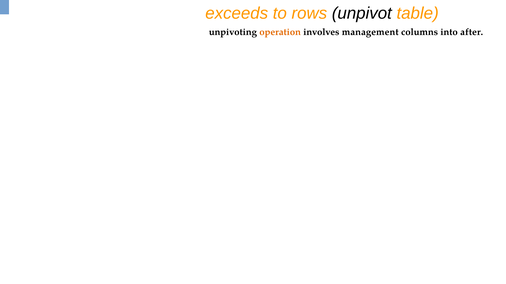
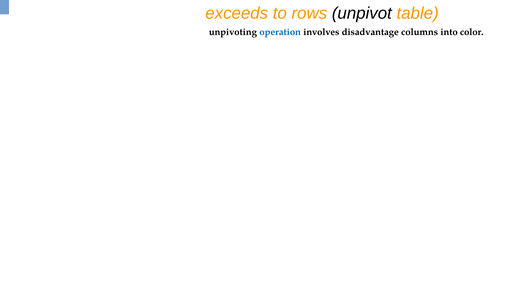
operation colour: orange -> blue (280, 32)
management: management -> disadvantage (370, 32)
after: after -> color (472, 32)
